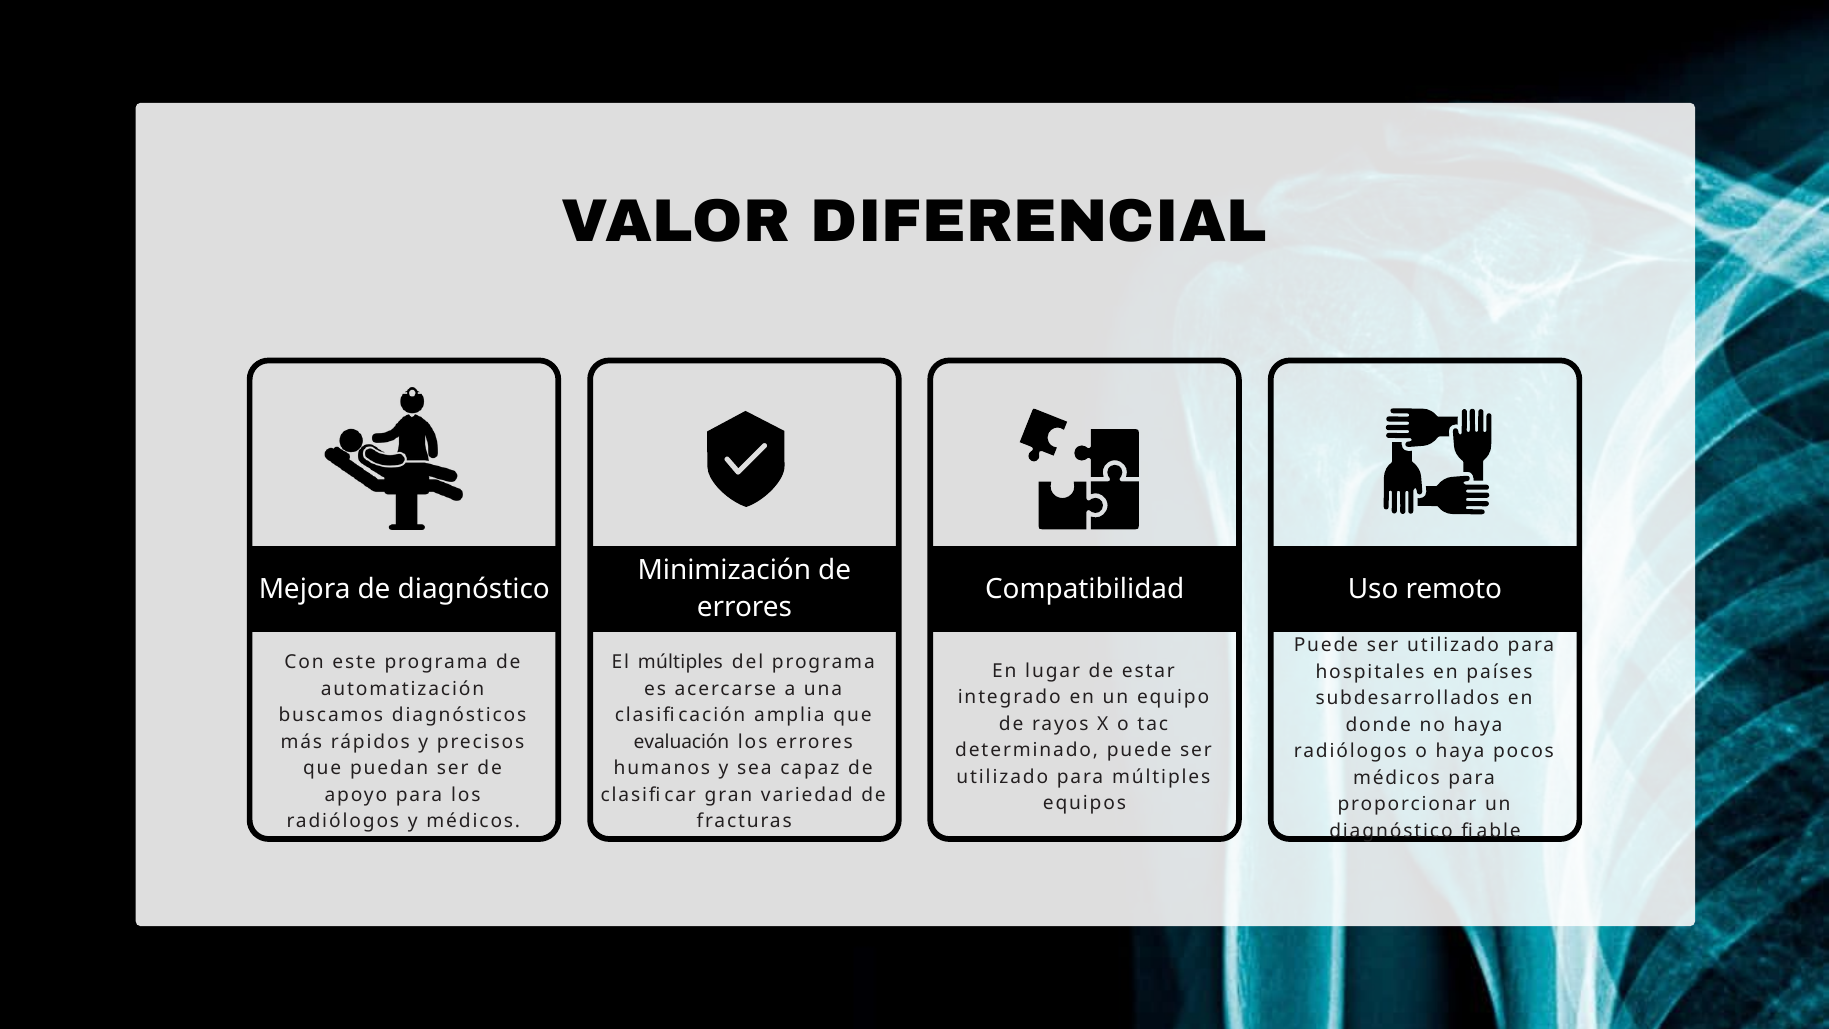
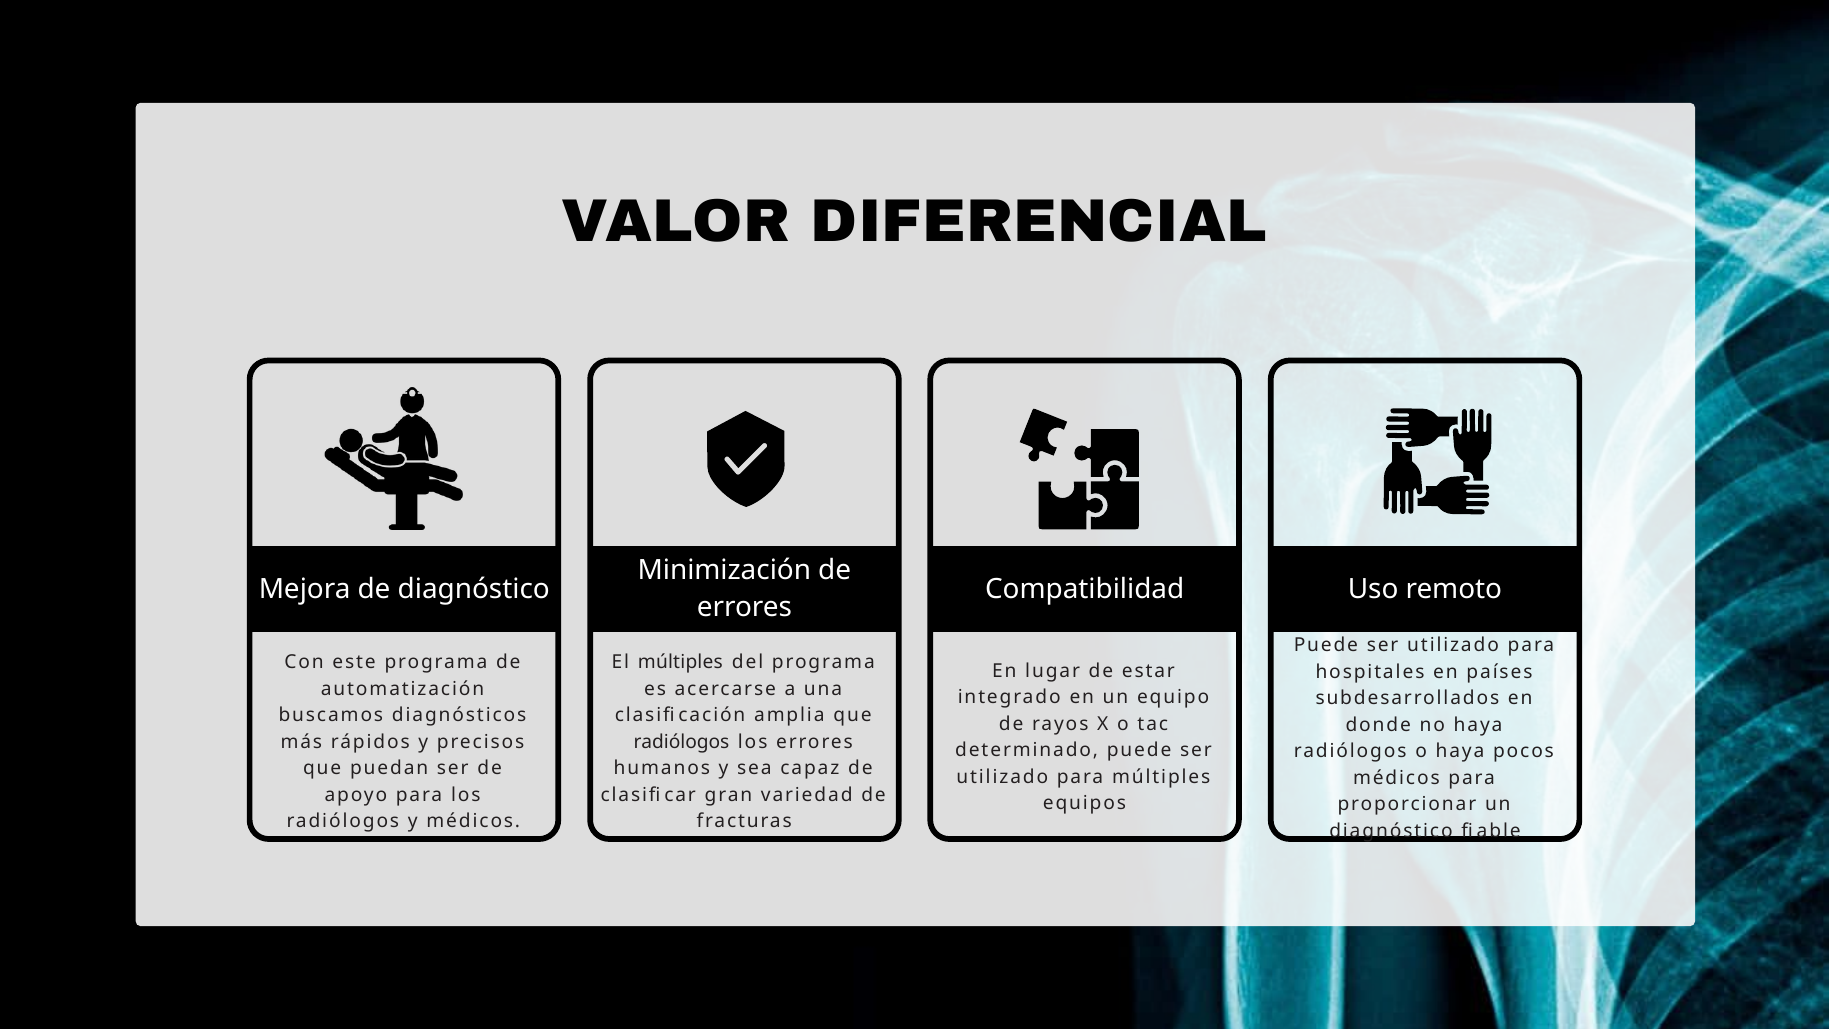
evaluación: evaluación -> radiólogos (681, 742)
